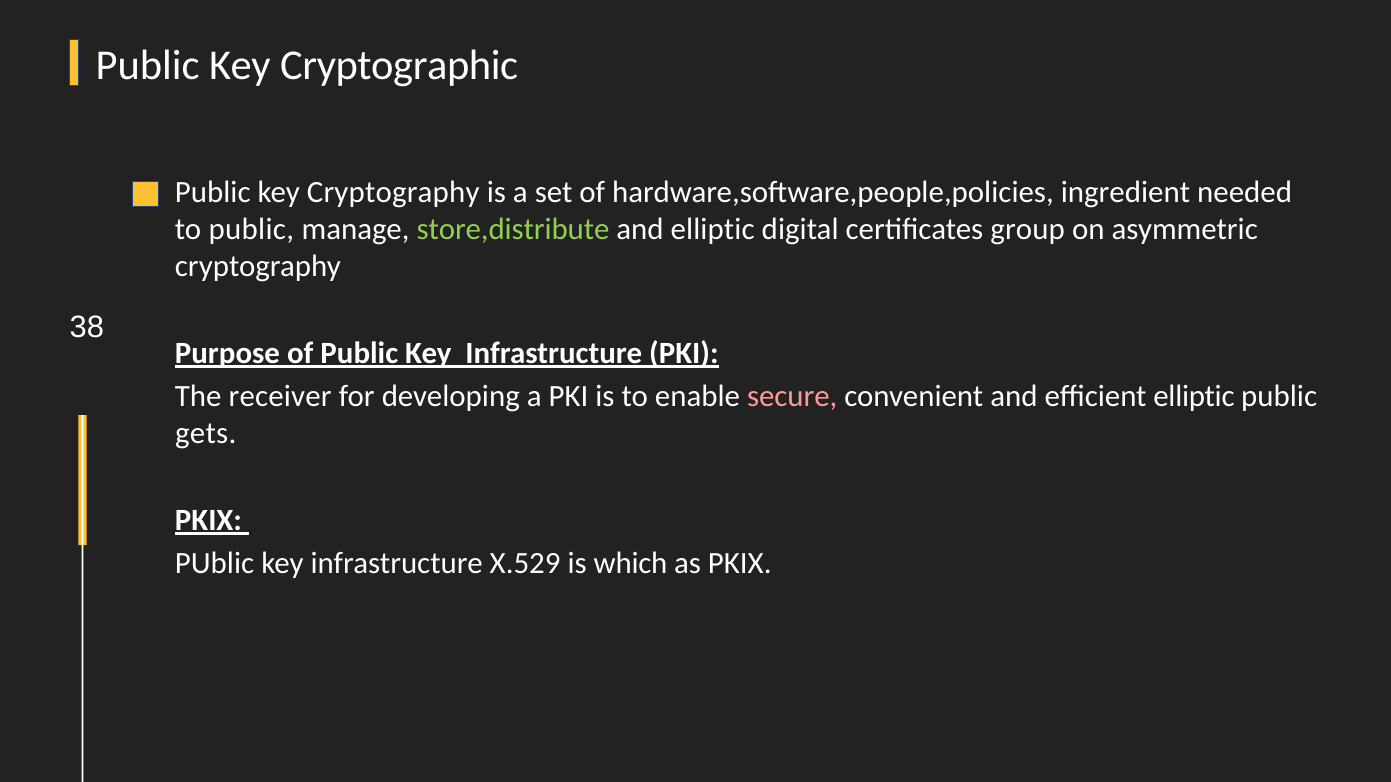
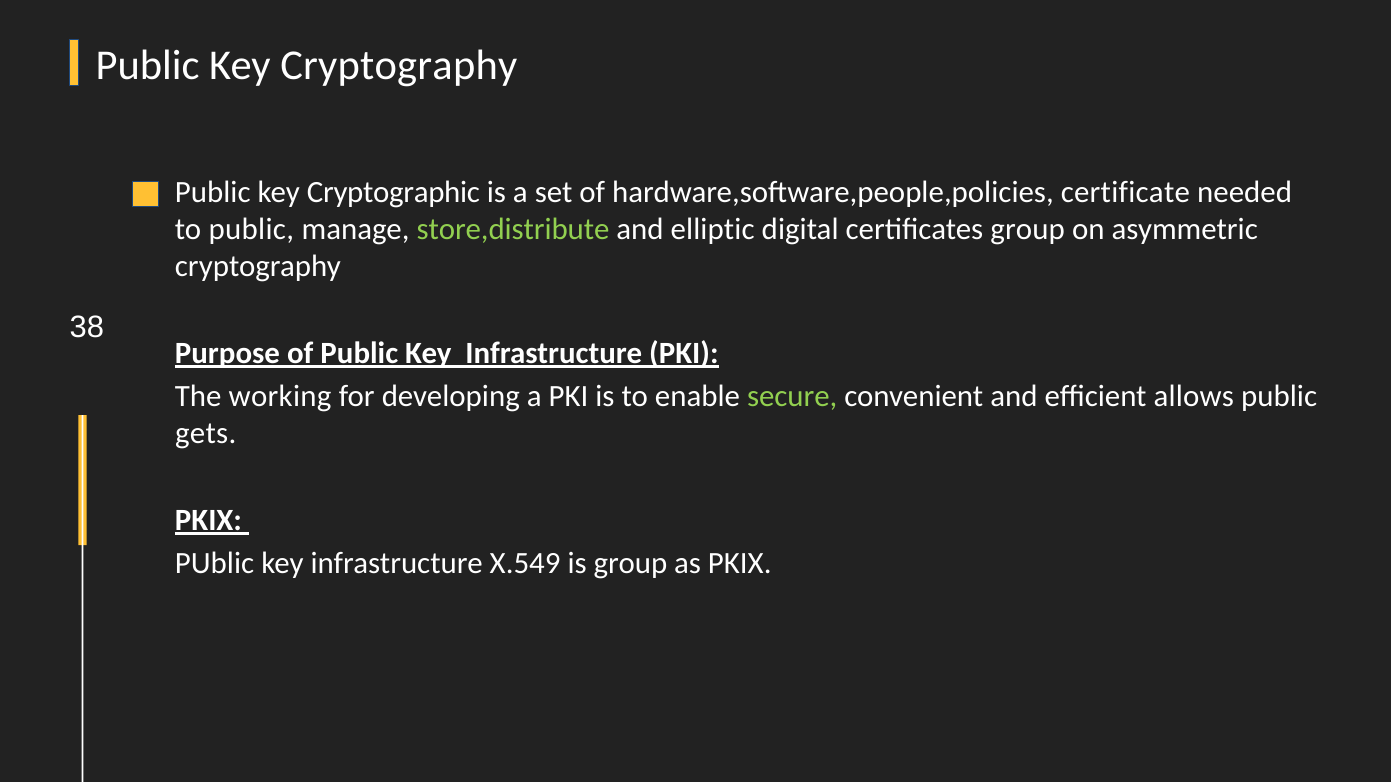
Key Cryptographic: Cryptographic -> Cryptography (399, 65)
key Cryptography: Cryptography -> Cryptographic (393, 192)
ingredient: ingredient -> certificate (1125, 192)
receiver: receiver -> working (280, 396)
secure colour: pink -> light green (792, 396)
efficient elliptic: elliptic -> allows (1194, 396)
X.529: X.529 -> X.549 (525, 563)
is which: which -> group (630, 563)
